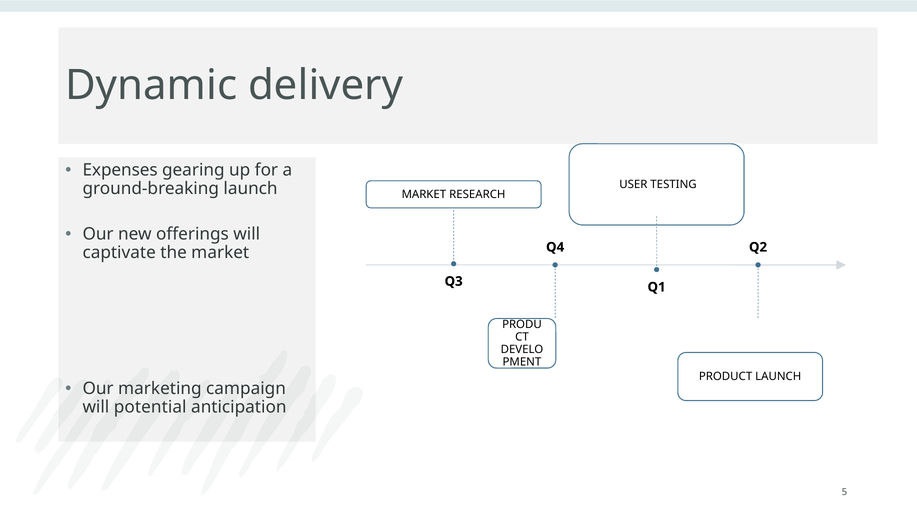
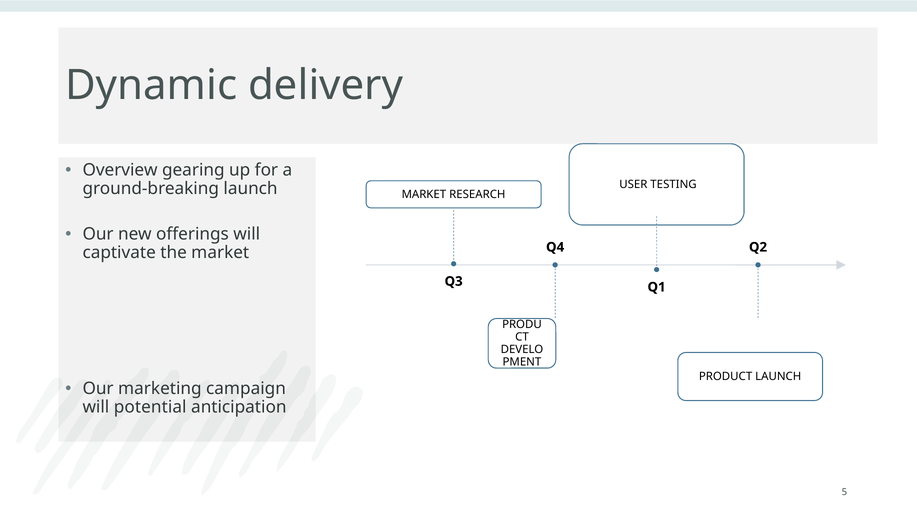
Expenses: Expenses -> Overview (120, 170)
